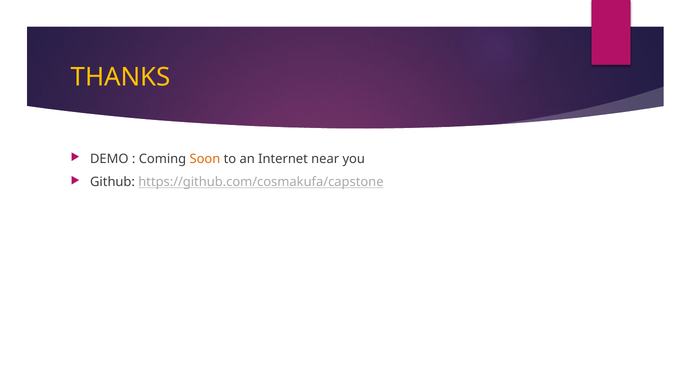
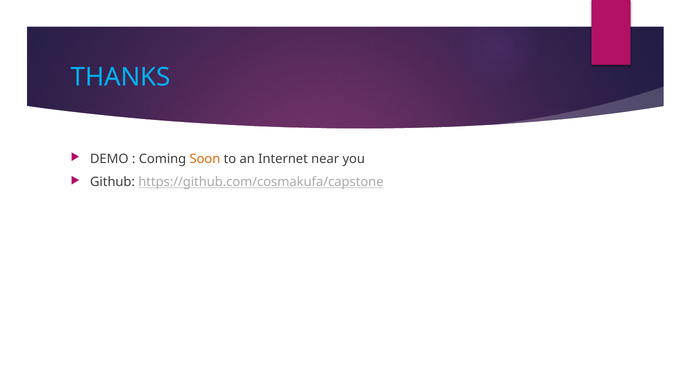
THANKS colour: yellow -> light blue (121, 77)
